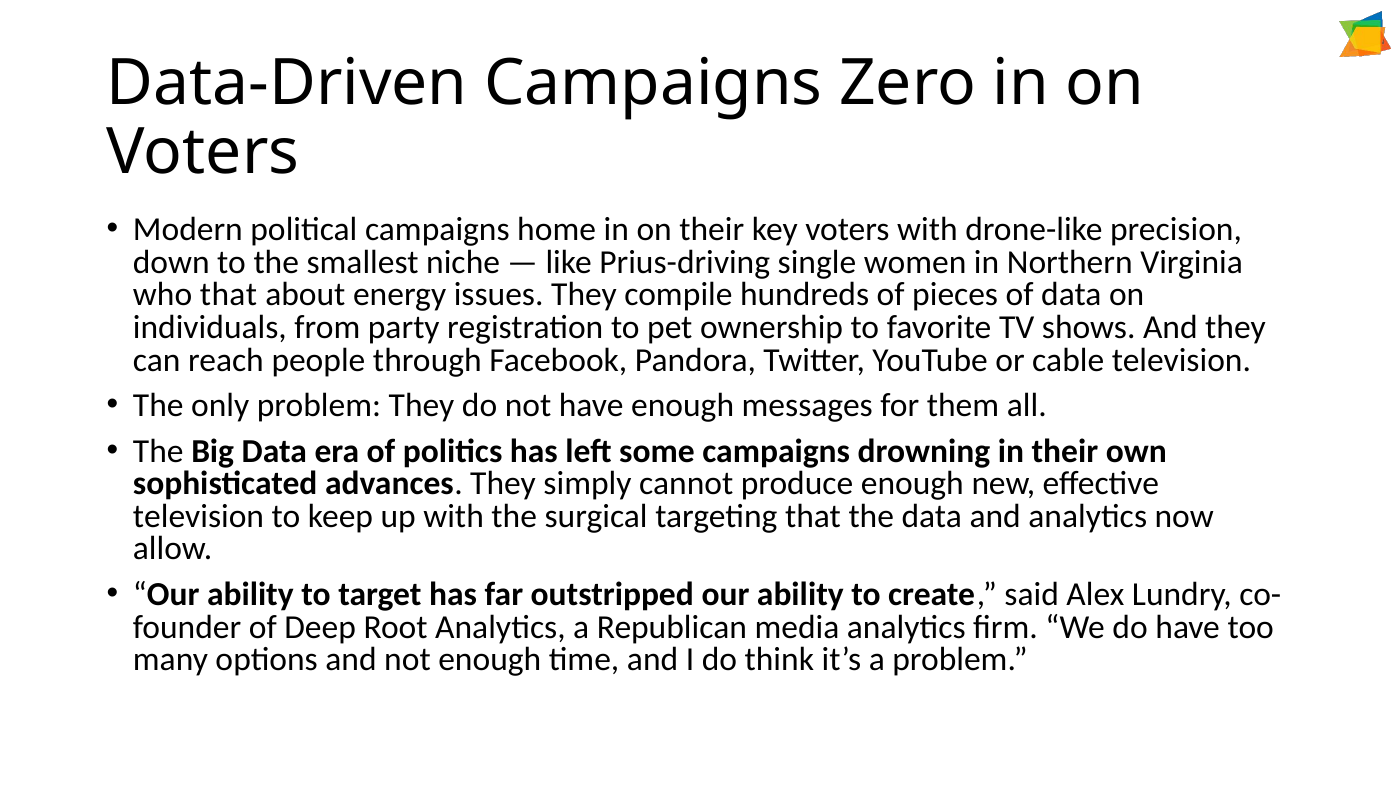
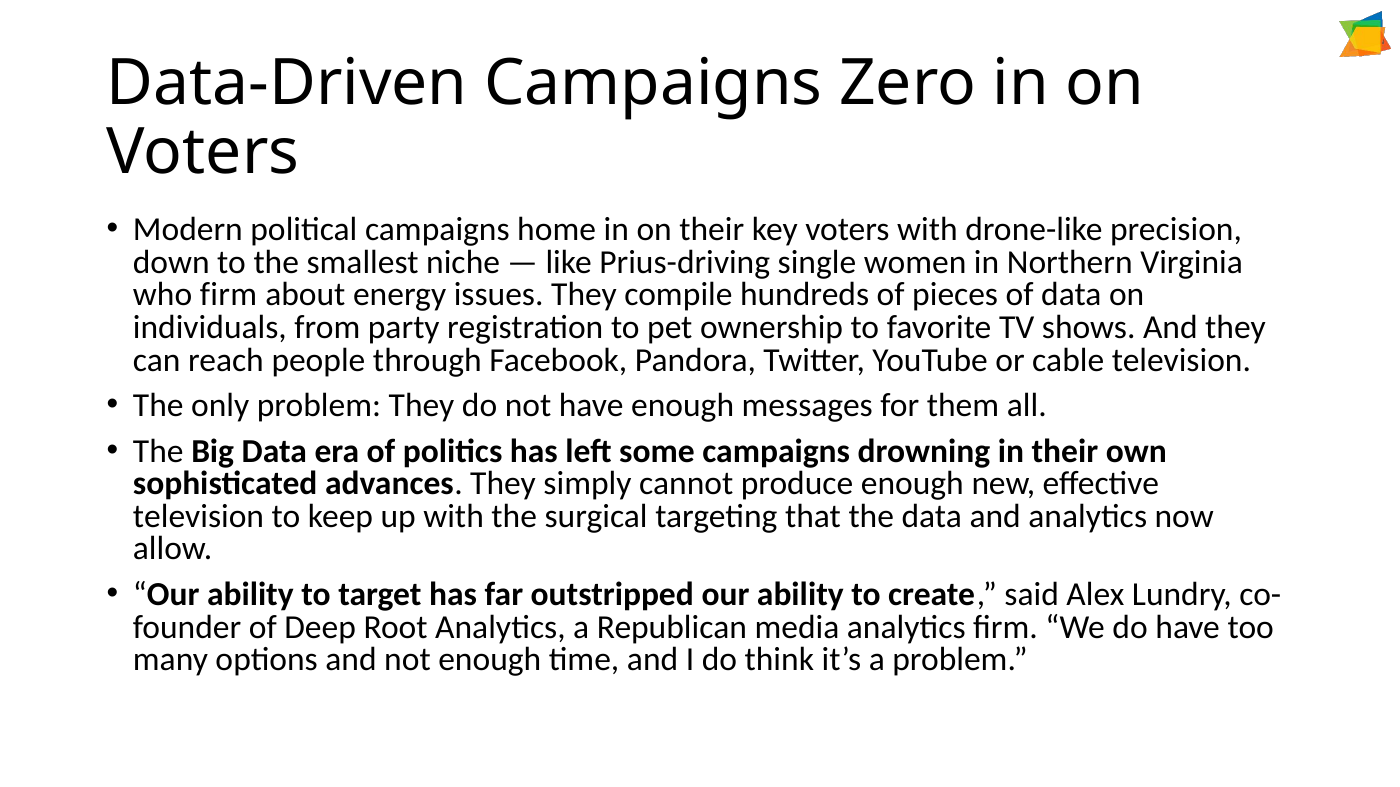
who that: that -> firm (228, 295)
